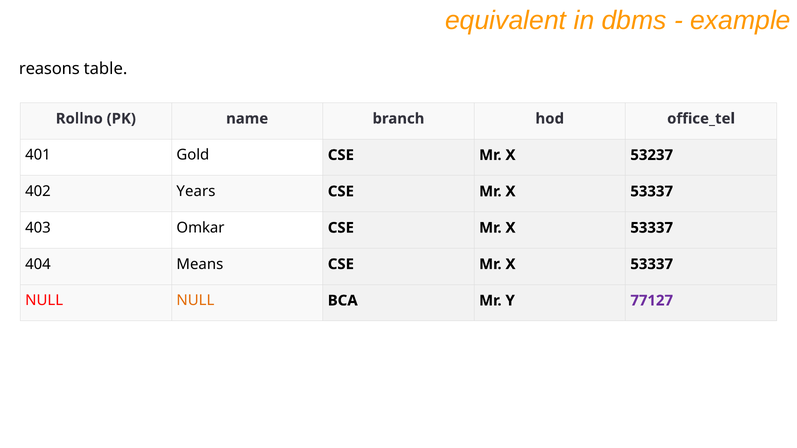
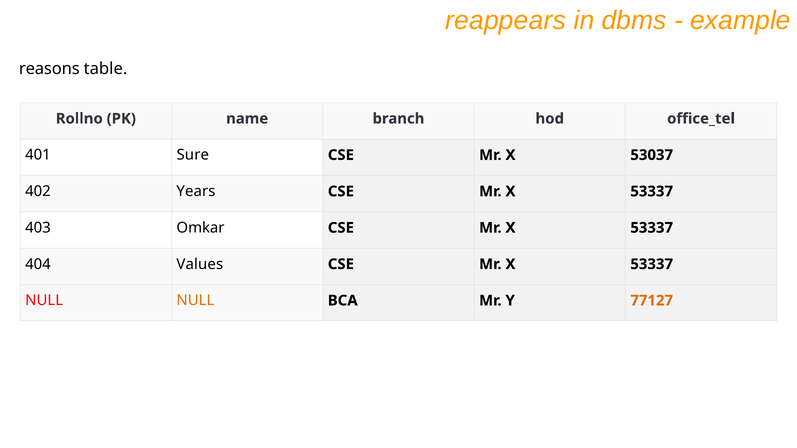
equivalent: equivalent -> reappears (506, 21)
Gold: Gold -> Sure (193, 155)
53237: 53237 -> 53037 (652, 155)
Means: Means -> Values (200, 264)
77127 colour: purple -> orange (652, 301)
